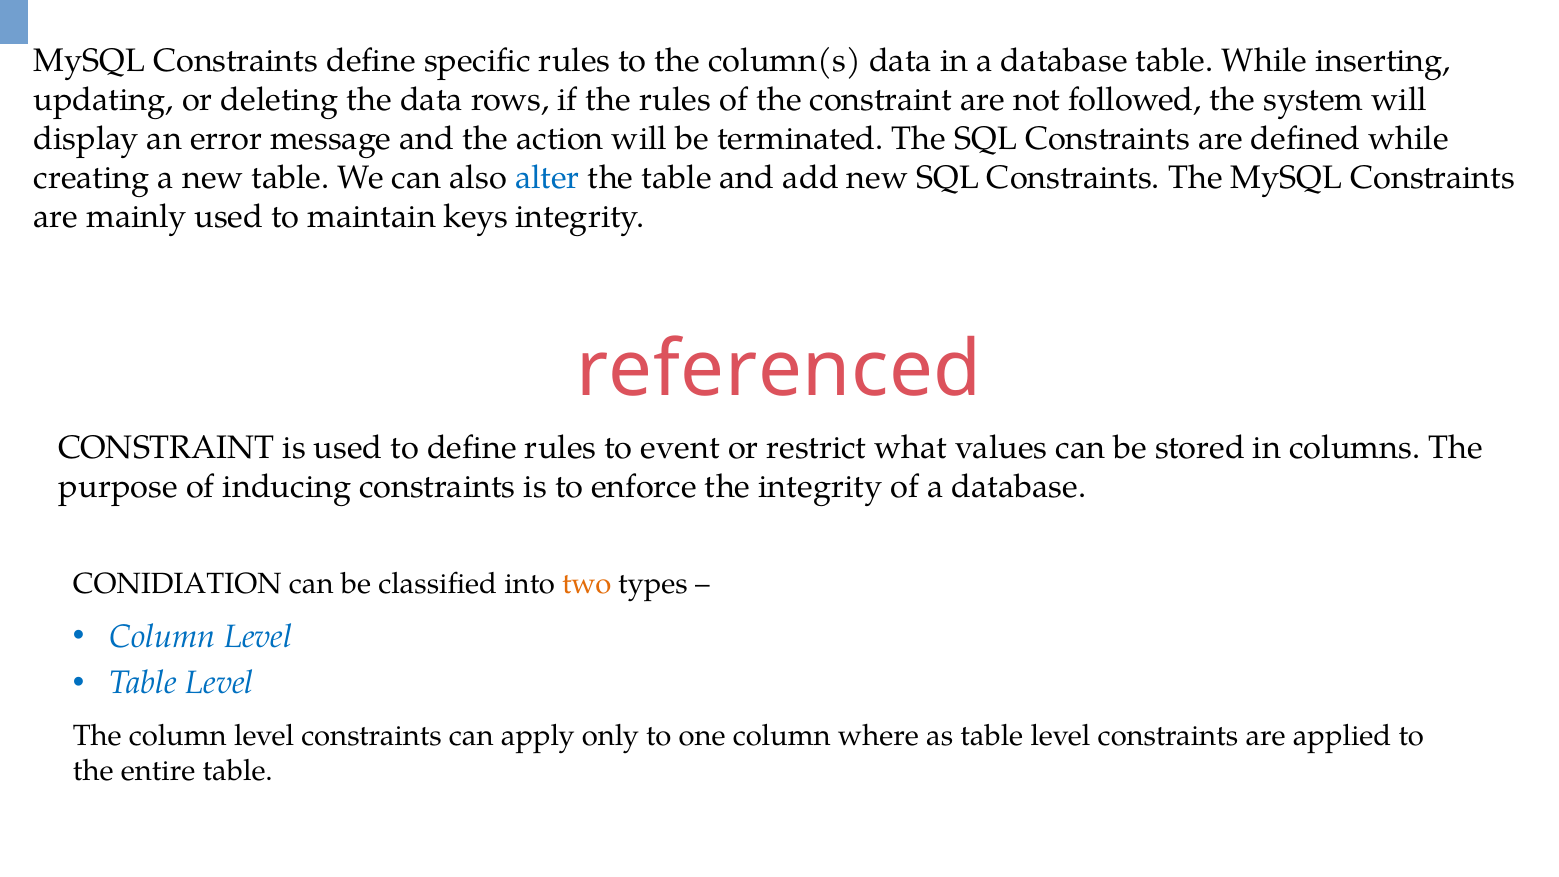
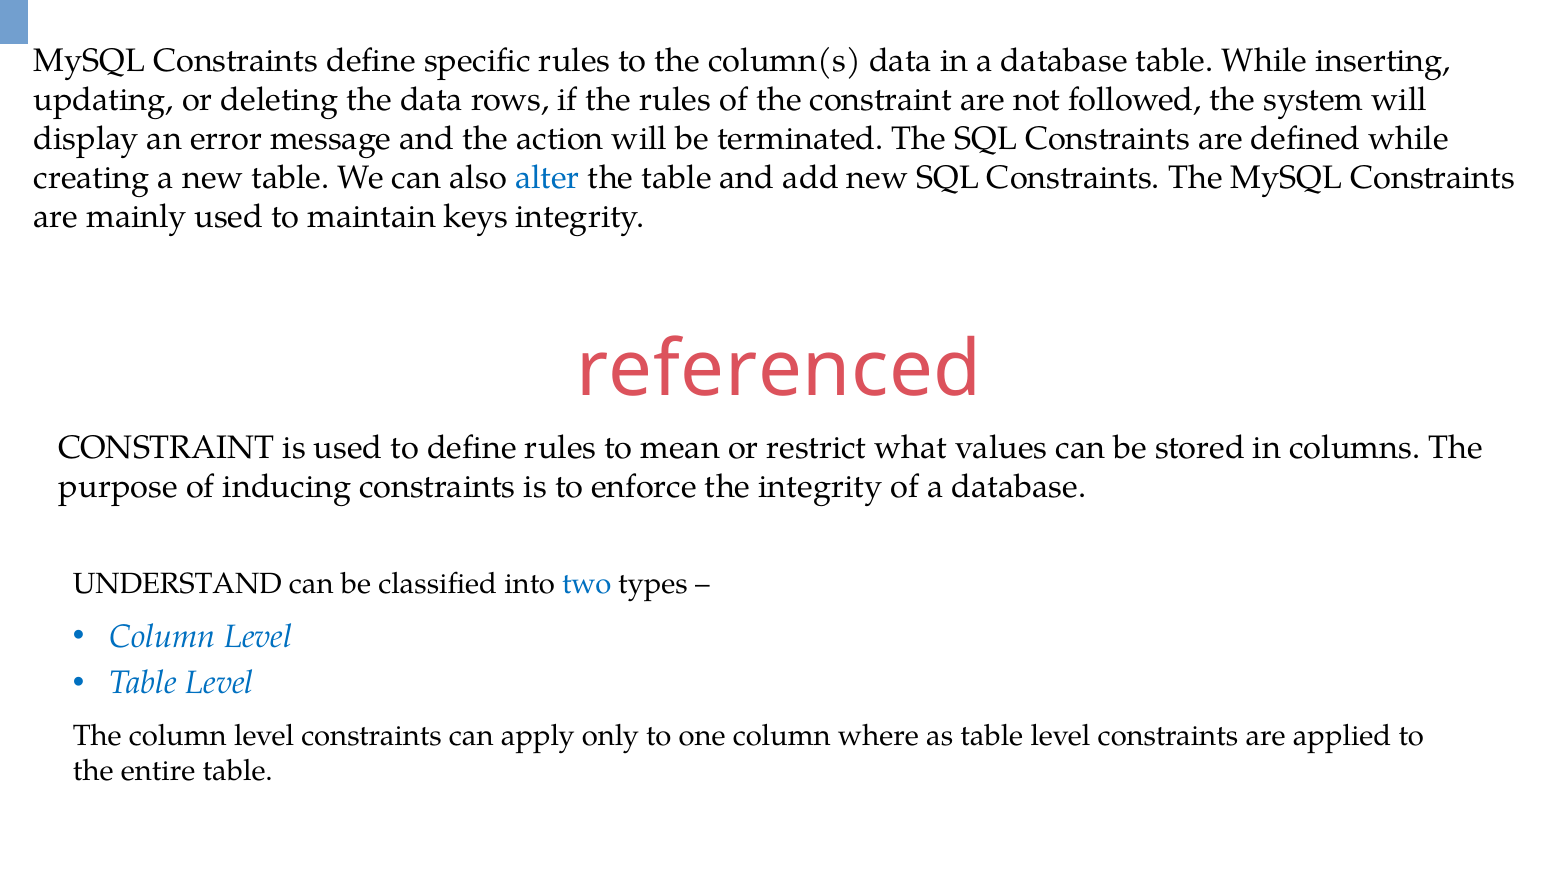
event: event -> mean (680, 448)
CONIDIATION: CONIDIATION -> UNDERSTAND (177, 583)
two colour: orange -> blue (587, 583)
